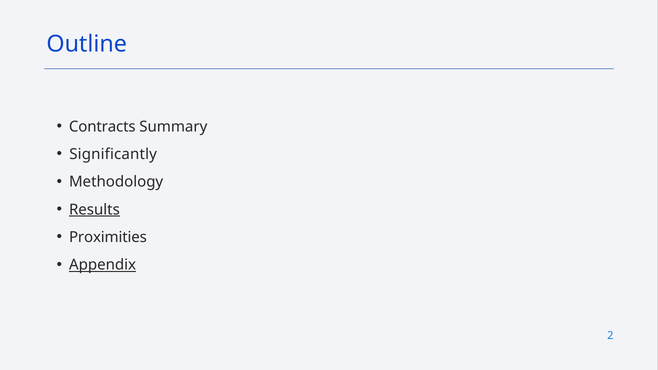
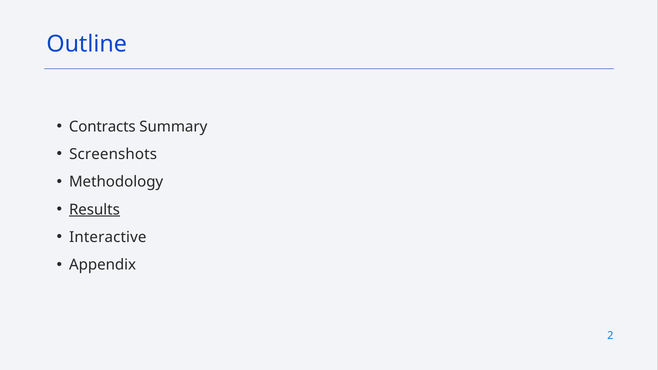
Significantly: Significantly -> Screenshots (113, 154)
Proximities: Proximities -> Interactive (108, 237)
Appendix underline: present -> none (103, 265)
